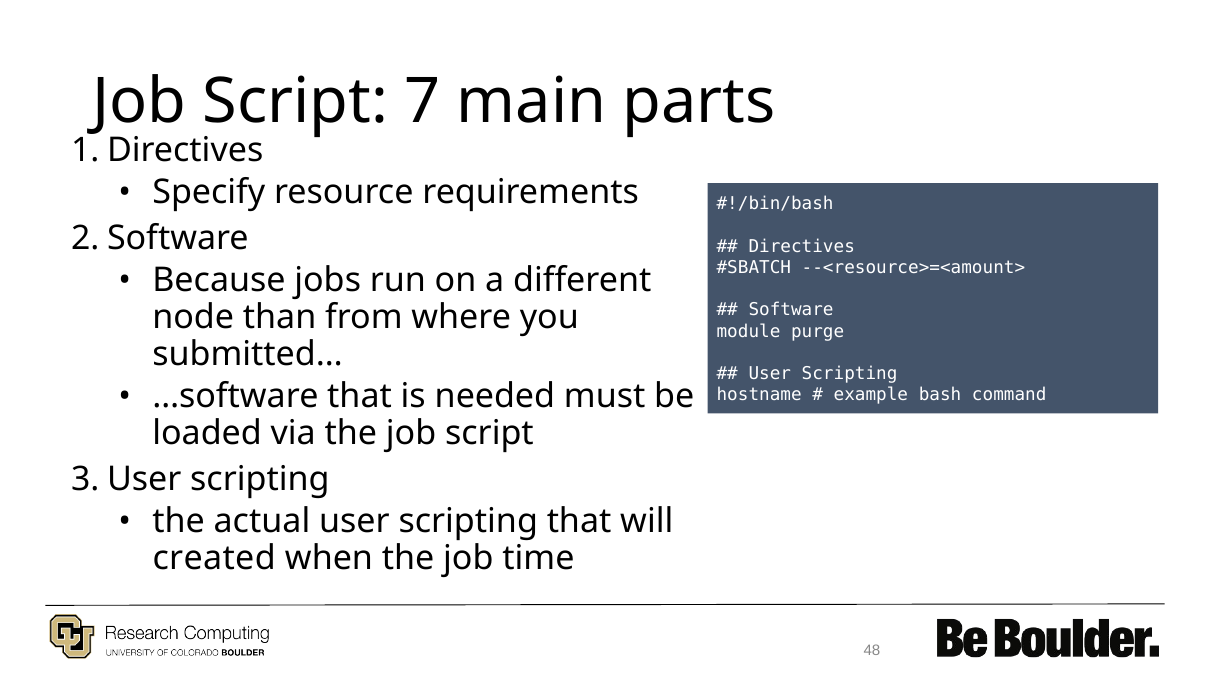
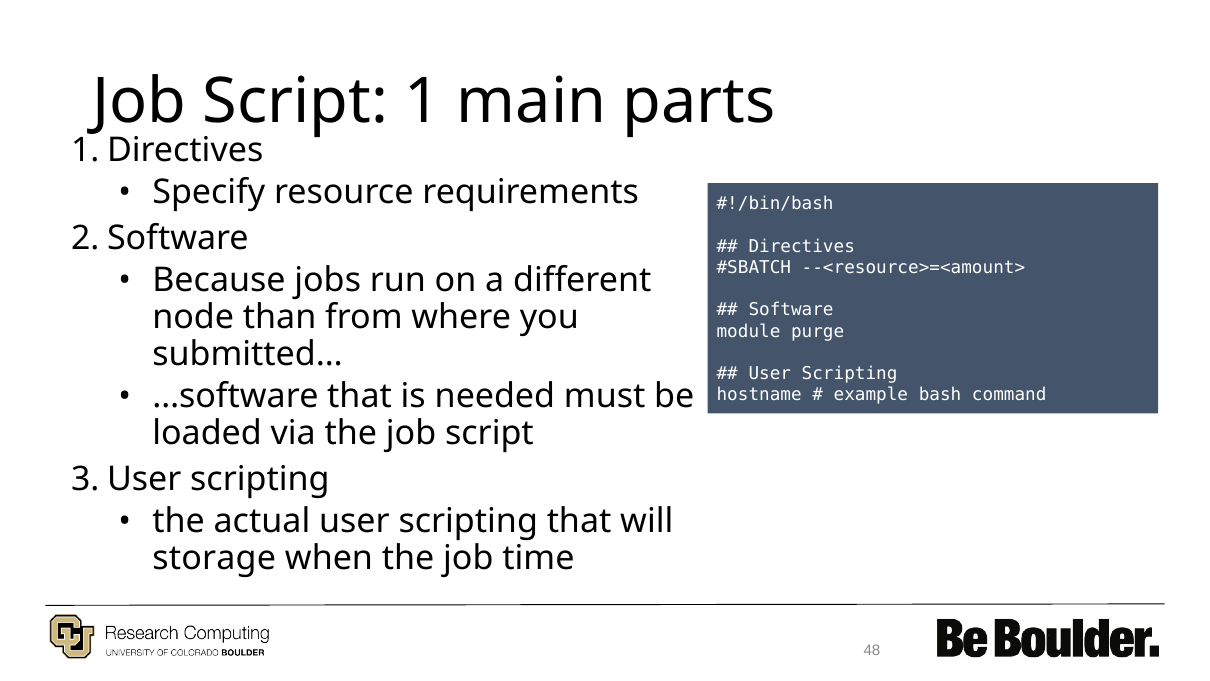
7: 7 -> 1 (423, 102)
created: created -> storage (214, 558)
